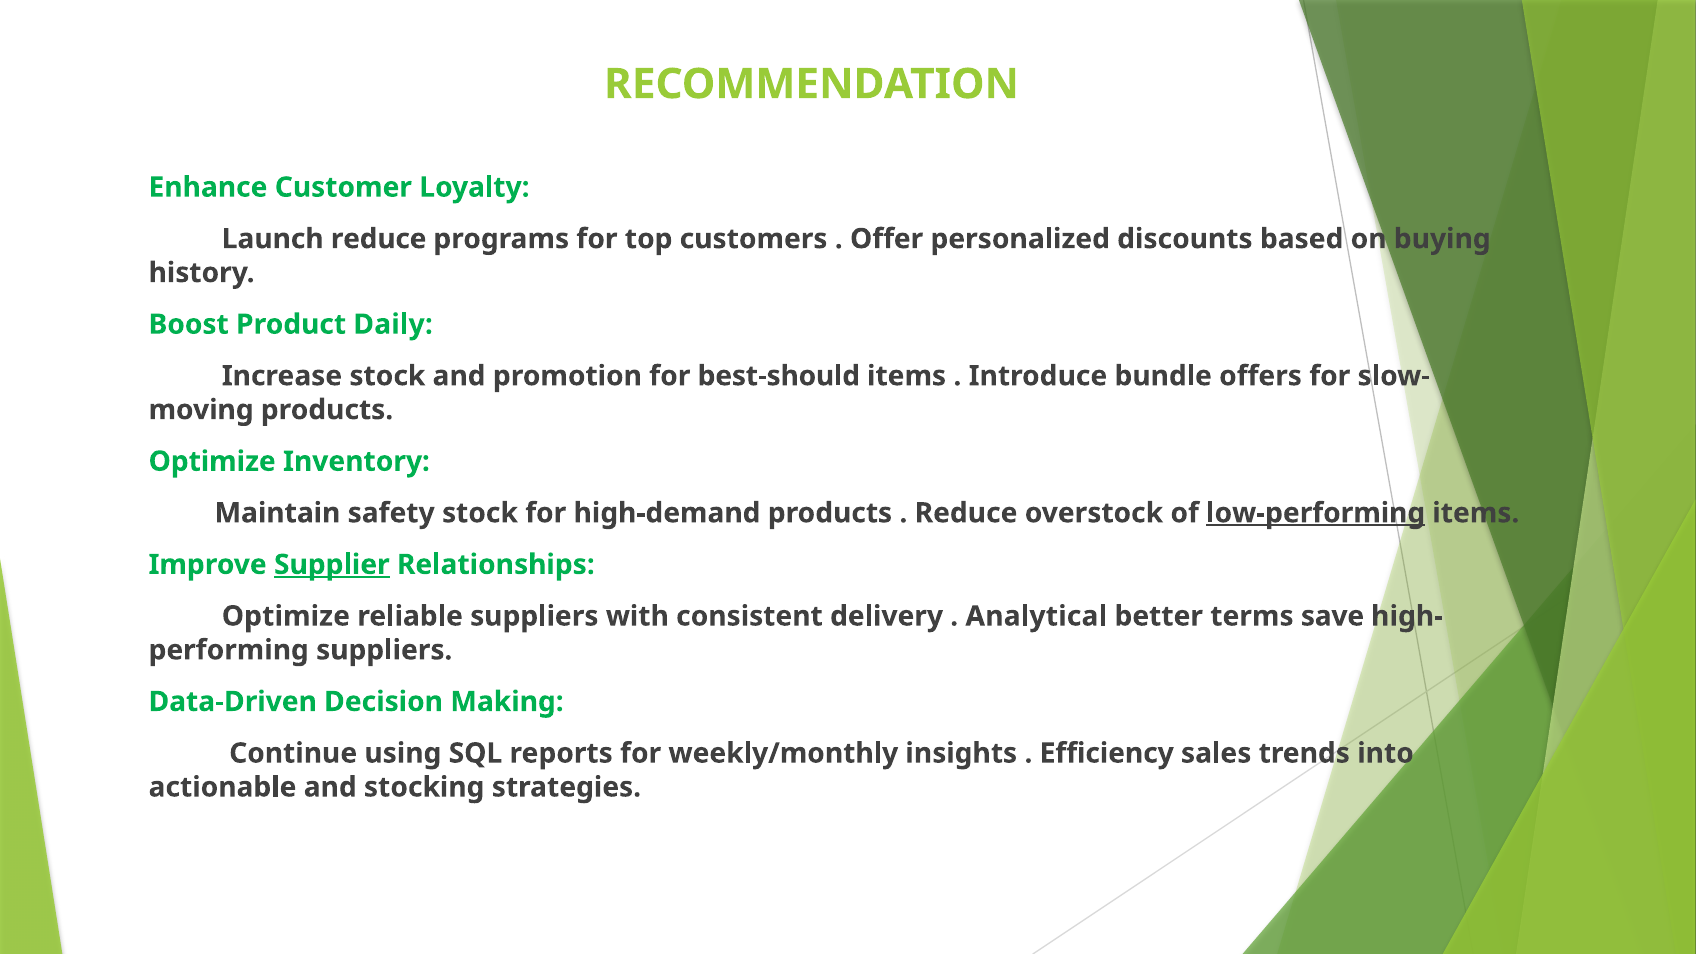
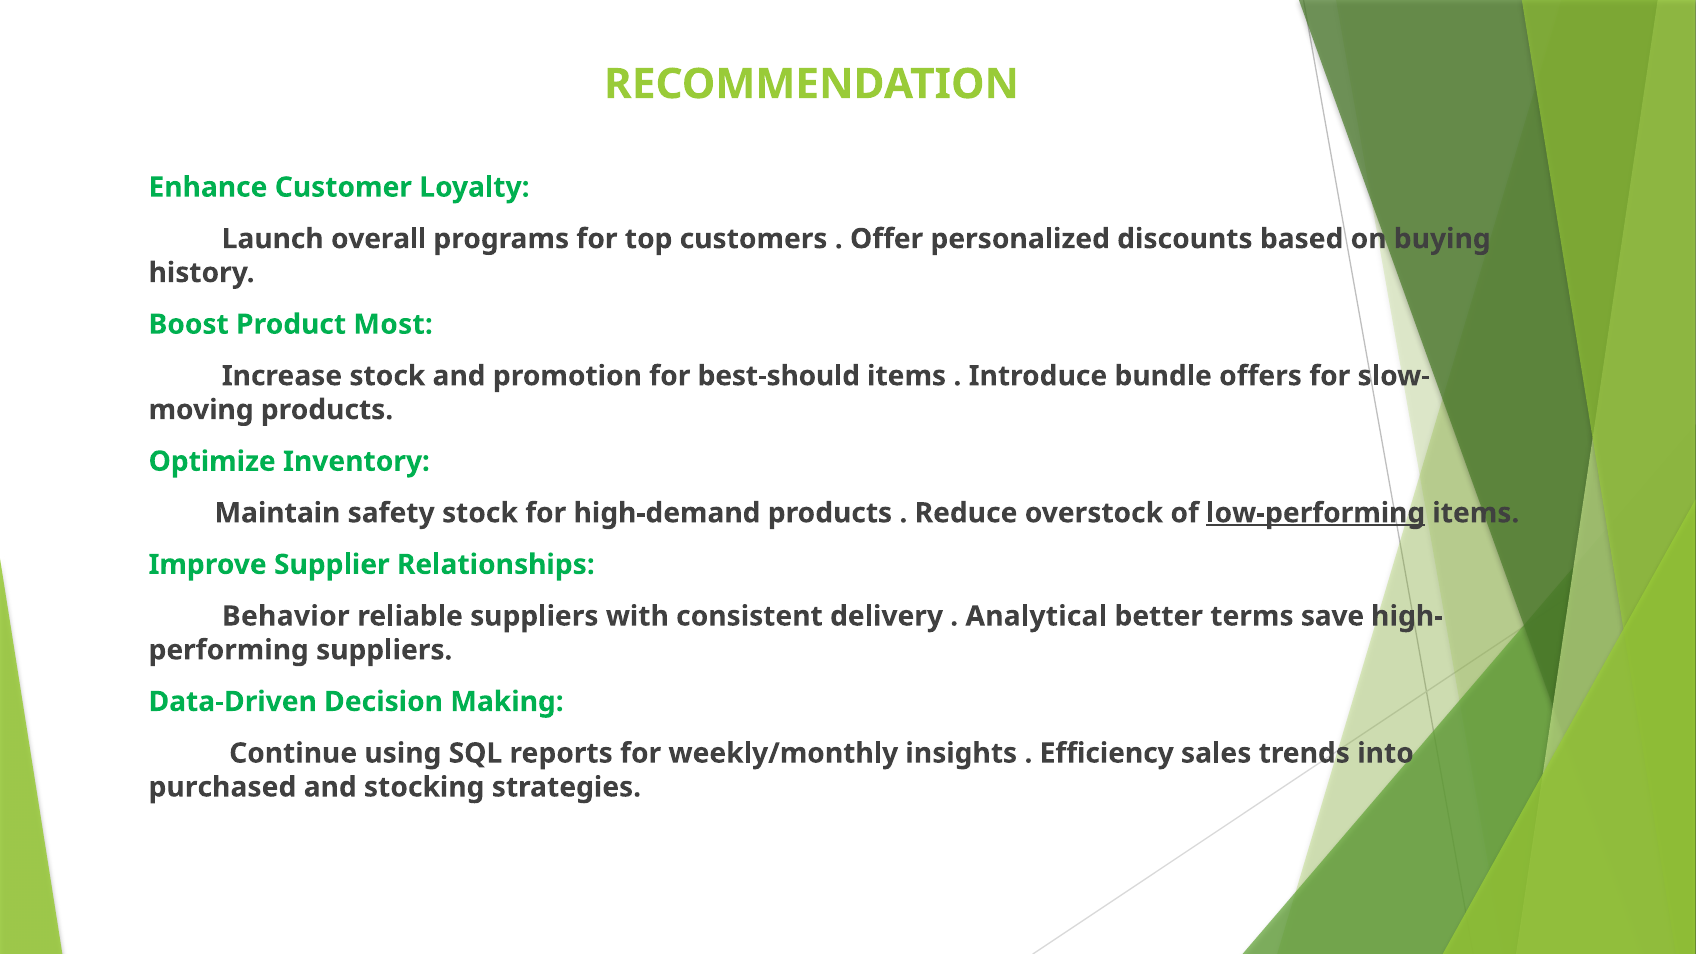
Launch reduce: reduce -> overall (379, 239)
Daily: Daily -> Most (393, 324)
Supplier underline: present -> none (332, 565)
Optimize: Optimize -> Behavior (286, 616)
actionable: actionable -> purchased (222, 787)
